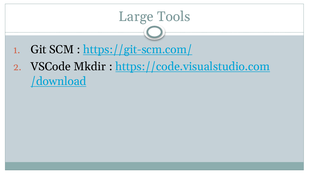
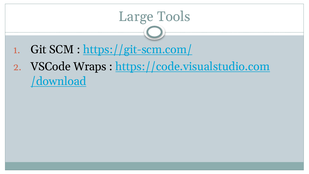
Mkdir: Mkdir -> Wraps (90, 67)
